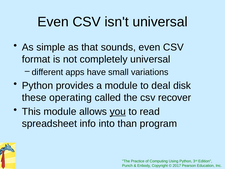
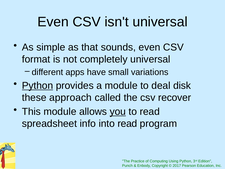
Python underline: none -> present (38, 85)
operating: operating -> approach (71, 97)
into than: than -> read (127, 123)
